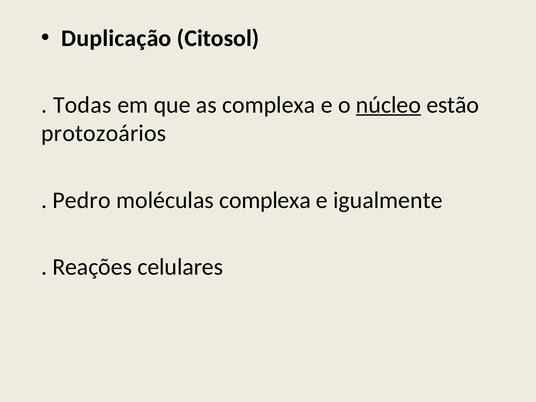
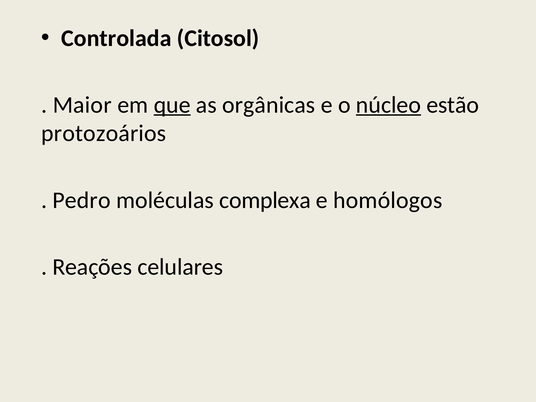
Duplicação: Duplicação -> Controlada (116, 38)
Todas: Todas -> Maior (82, 105)
que underline: none -> present (172, 105)
as complexa: complexa -> orgânicas (269, 105)
igualmente: igualmente -> homólogos (388, 200)
